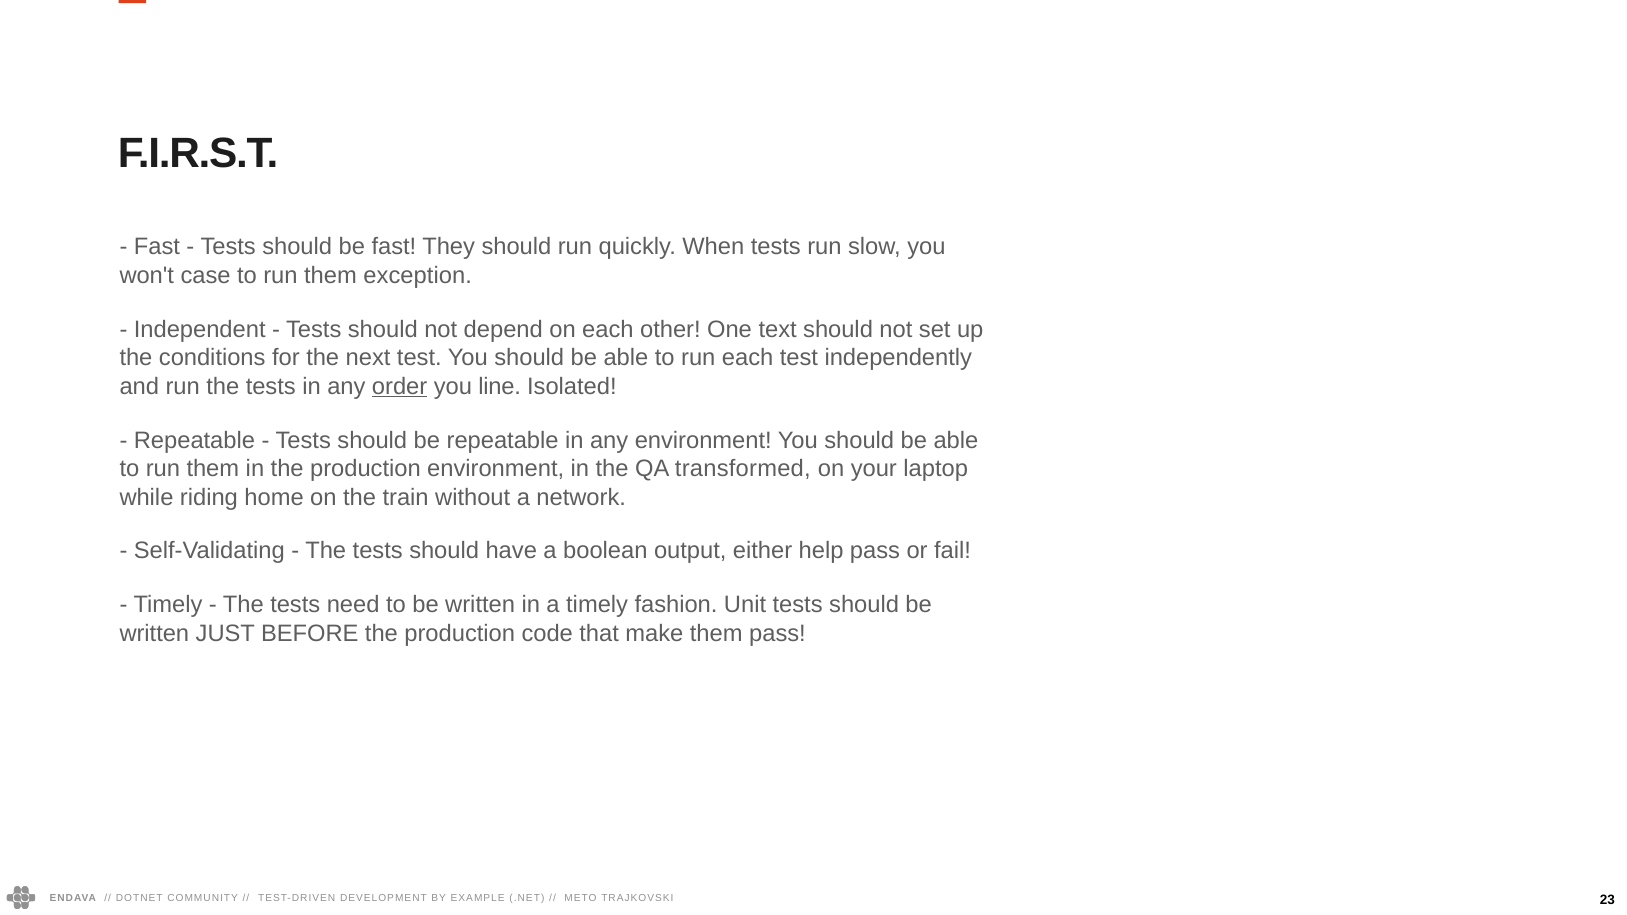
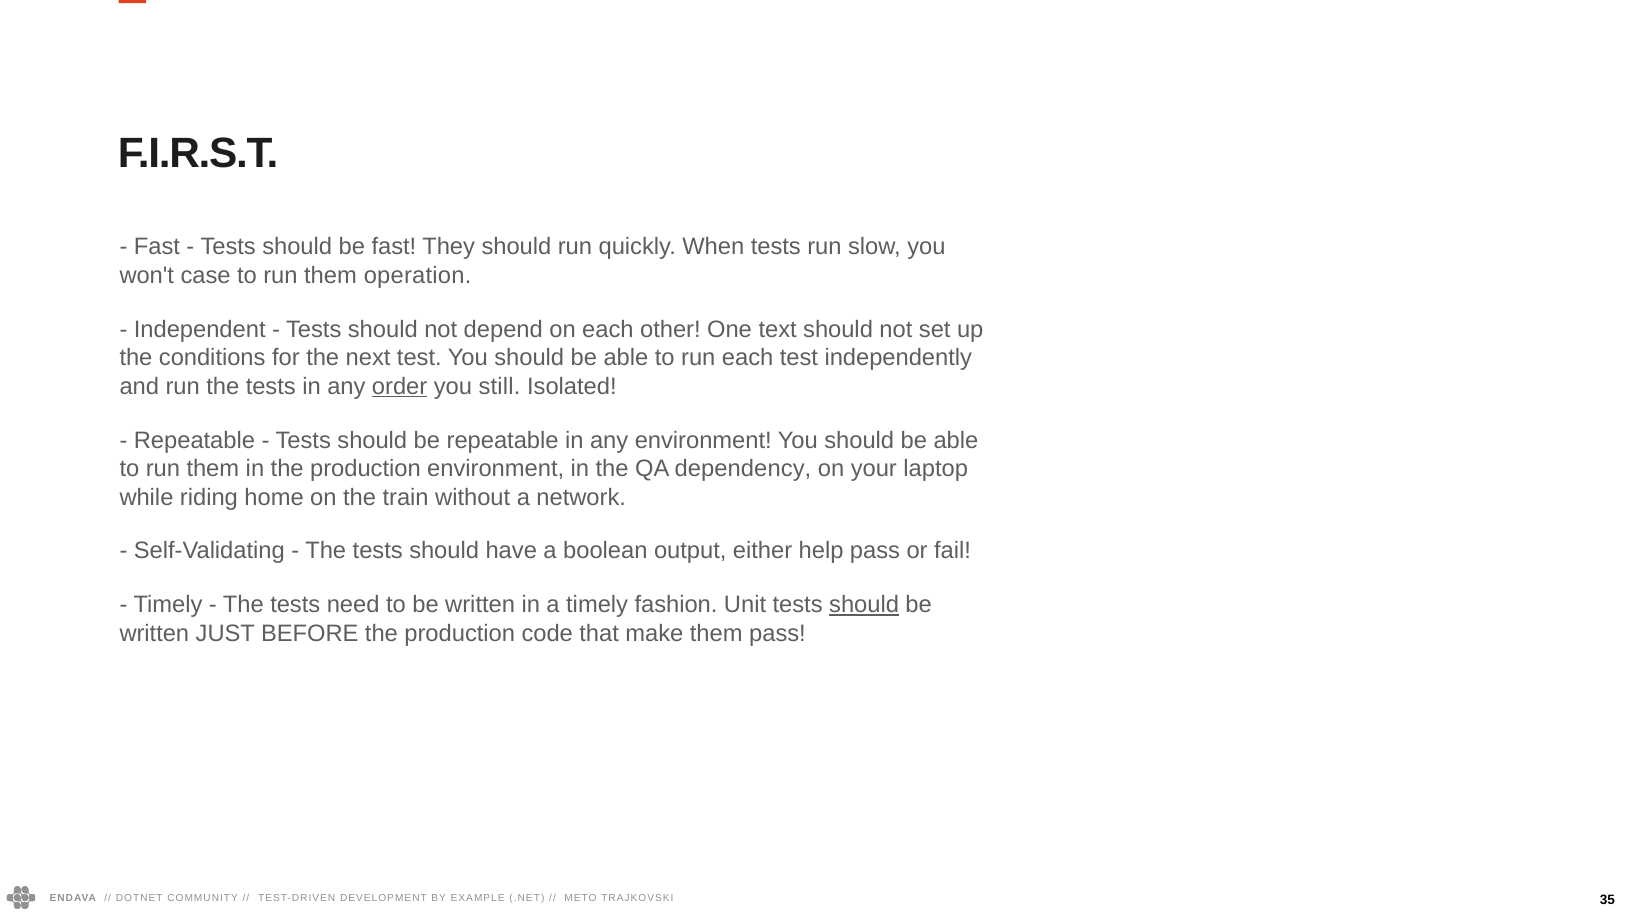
exception: exception -> operation (418, 276)
line: line -> still (499, 386)
transformed: transformed -> dependency (743, 469)
should underline: none -> present (864, 605)
23: 23 -> 35 (1607, 901)
